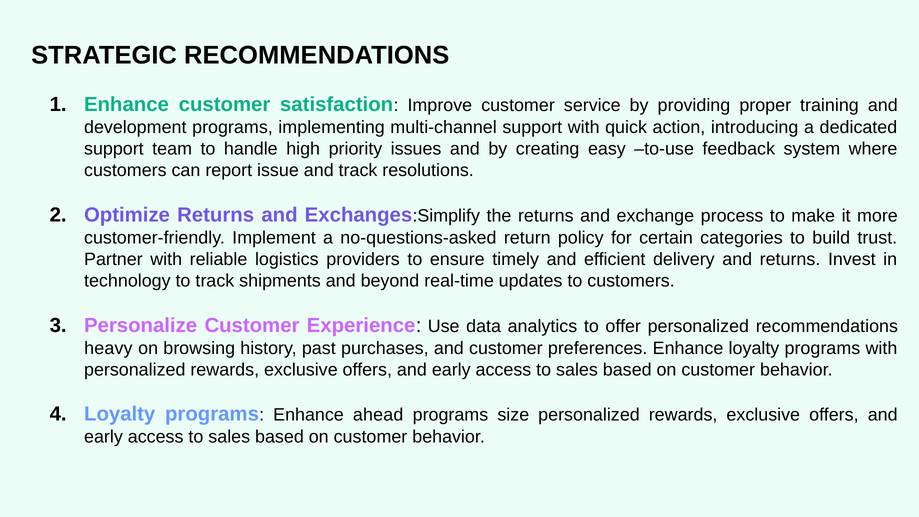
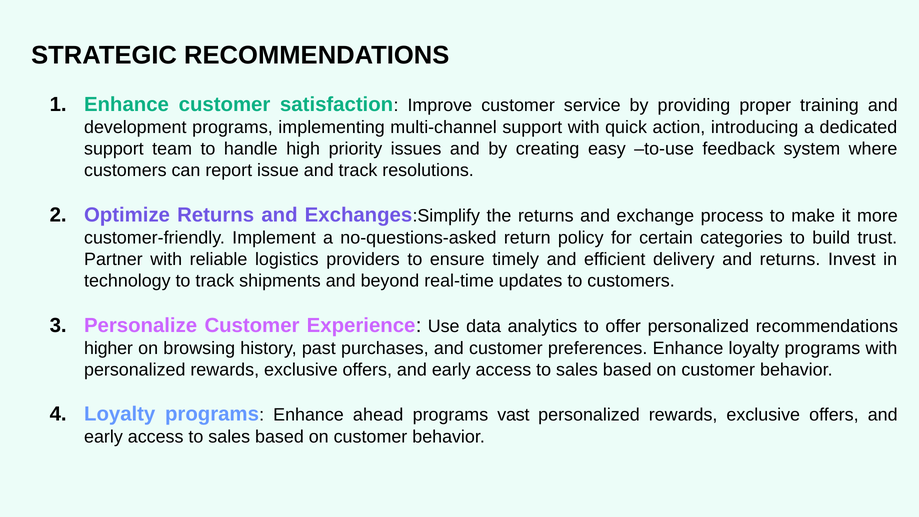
heavy: heavy -> higher (109, 348)
size: size -> vast (513, 415)
